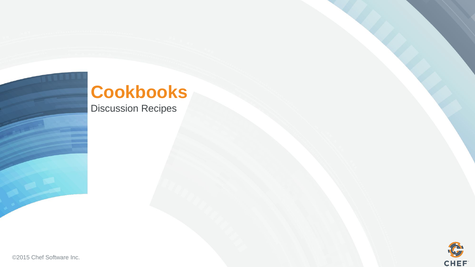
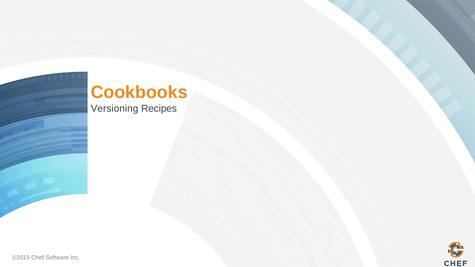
Discussion: Discussion -> Versioning (115, 109)
